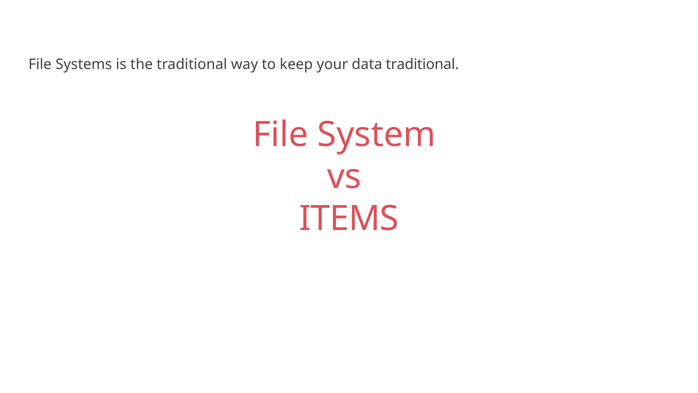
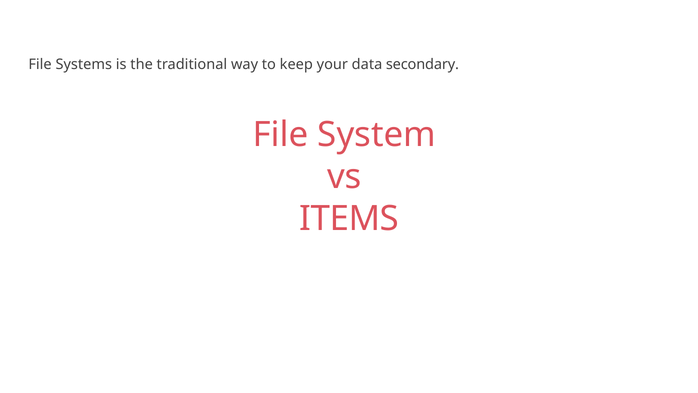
data traditional: traditional -> secondary (422, 64)
